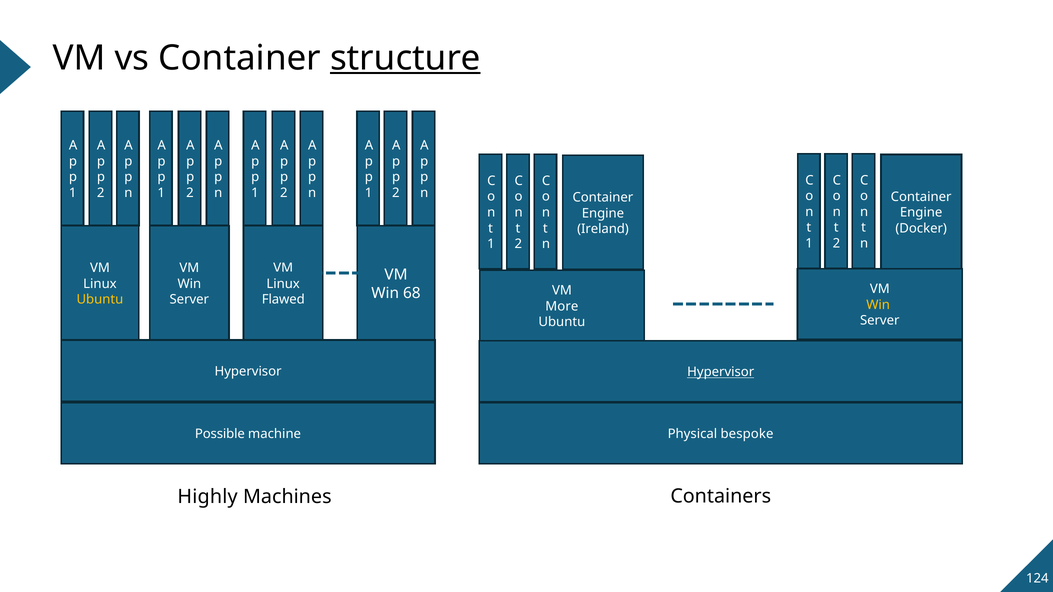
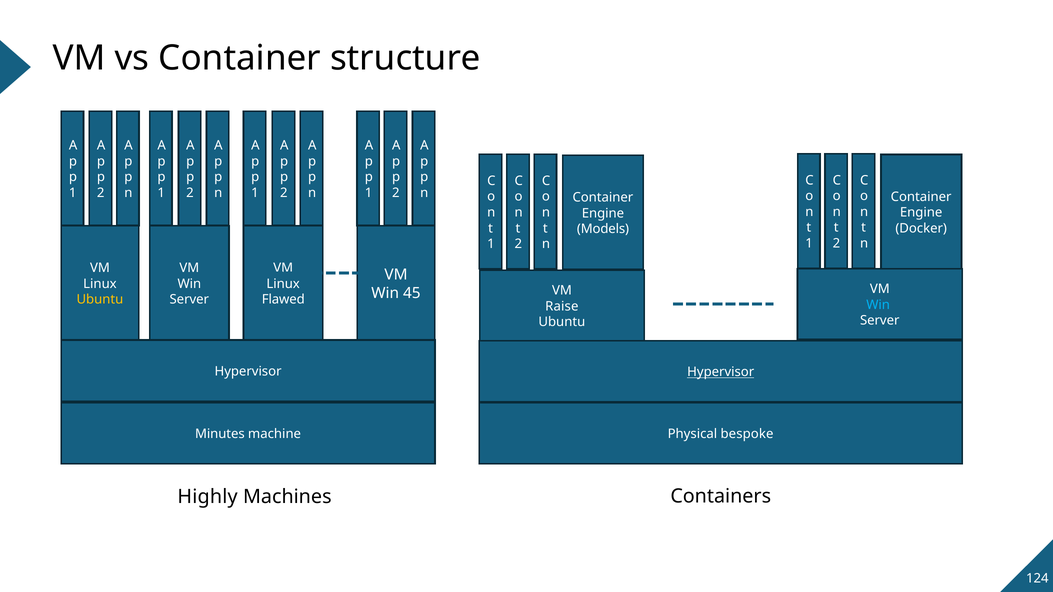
structure underline: present -> none (405, 58)
Ireland: Ireland -> Models (603, 229)
68: 68 -> 45 (412, 293)
Win colour: yellow -> light blue (878, 305)
More: More -> Raise (562, 306)
Possible: Possible -> Minutes (220, 434)
